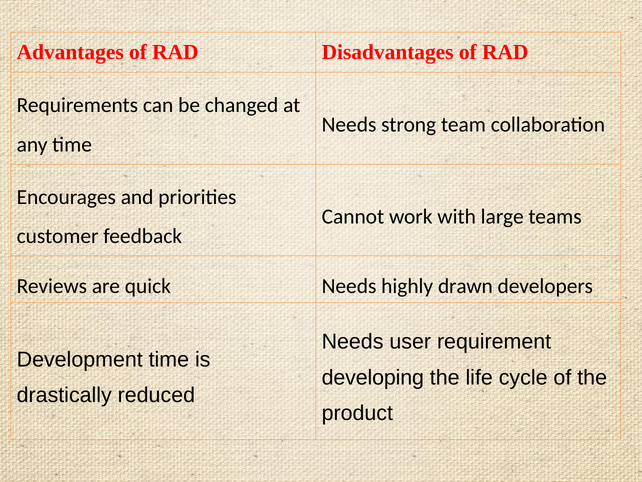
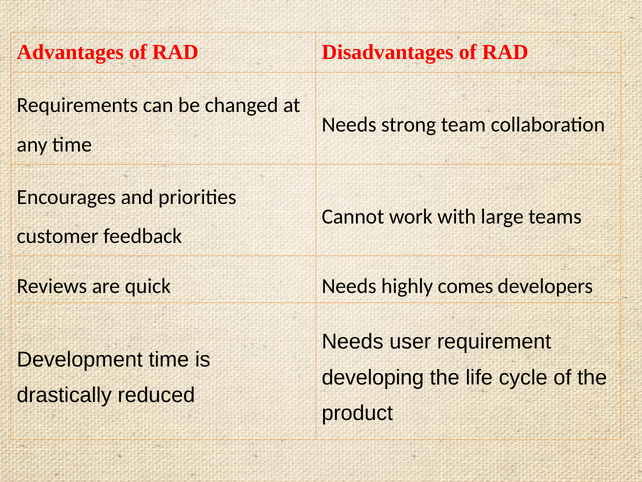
drawn: drawn -> comes (465, 286)
